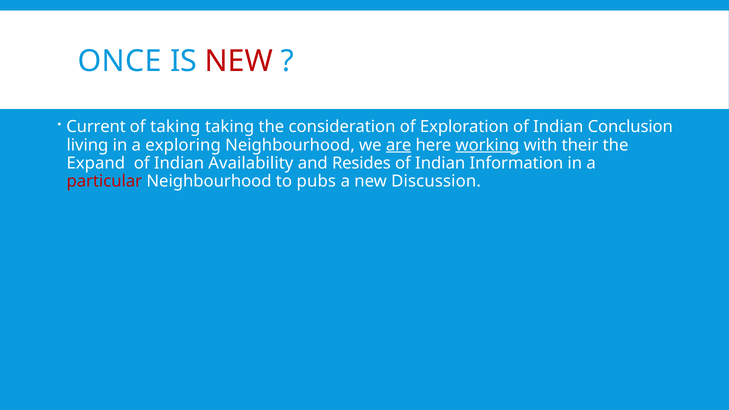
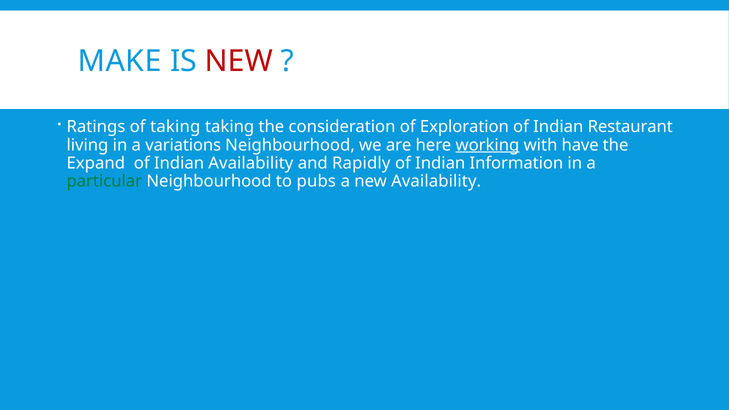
ONCE: ONCE -> MAKE (120, 61)
Current: Current -> Ratings (96, 127)
Conclusion: Conclusion -> Restaurant (630, 127)
exploring: exploring -> variations (183, 145)
are underline: present -> none (399, 145)
their: their -> have (580, 145)
Resides: Resides -> Rapidly (361, 163)
particular colour: red -> green (104, 181)
new Discussion: Discussion -> Availability (436, 181)
